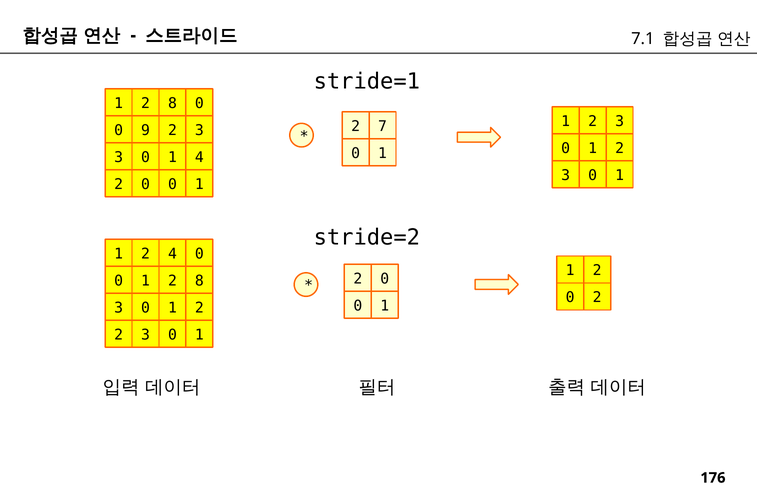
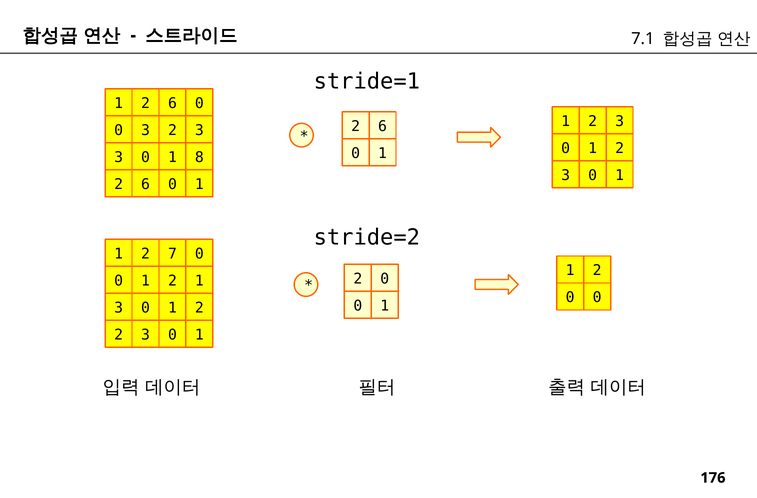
8: 8 -> 6 (172, 103)
7: 7 -> 6 (383, 126)
0 9: 9 -> 3 (146, 130)
1 4: 4 -> 8 (199, 157)
0: 0 -> 6 (146, 184)
2 4: 4 -> 7 (172, 253)
0 1 2 8: 8 -> 1 (199, 280)
2: 2 -> 0 (597, 297)
